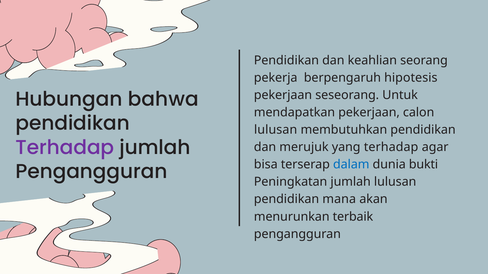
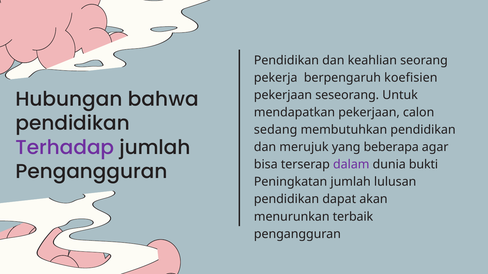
hipotesis: hipotesis -> koefisien (411, 78)
lulusan: lulusan -> sedang (276, 130)
yang terhadap: terhadap -> beberapa (391, 147)
dalam colour: blue -> purple (351, 165)
mana: mana -> dapat (339, 200)
